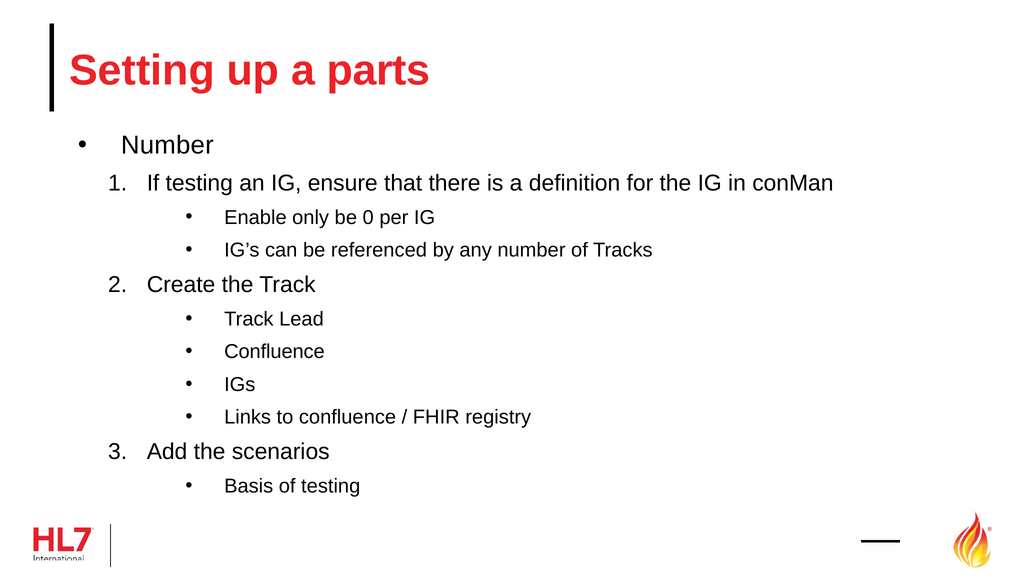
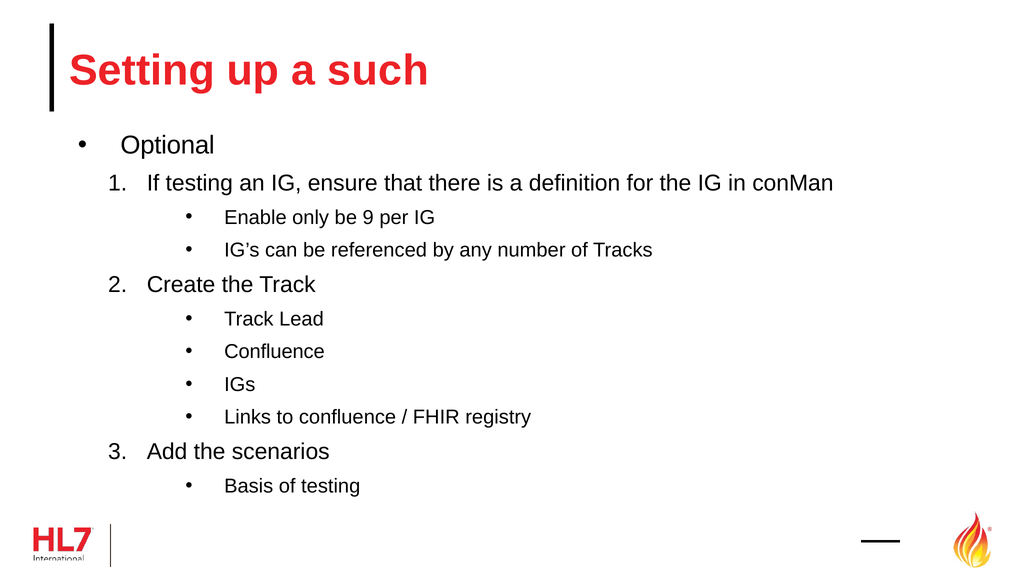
parts: parts -> such (378, 70)
Number: Number -> Optional (168, 145)
0: 0 -> 9 (368, 217)
